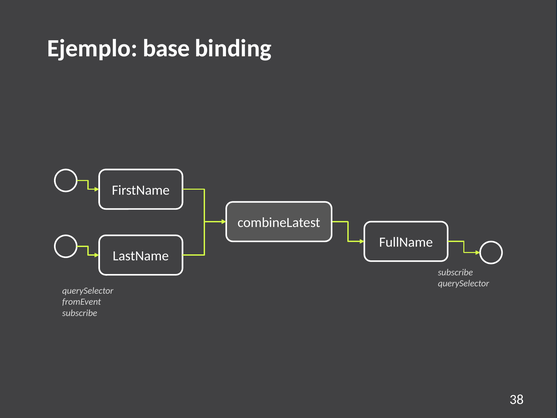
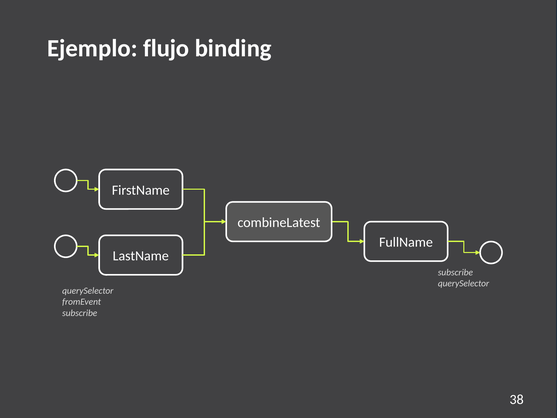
base: base -> flujo (166, 48)
